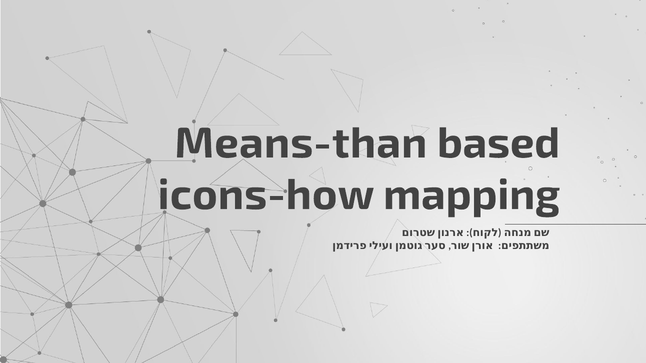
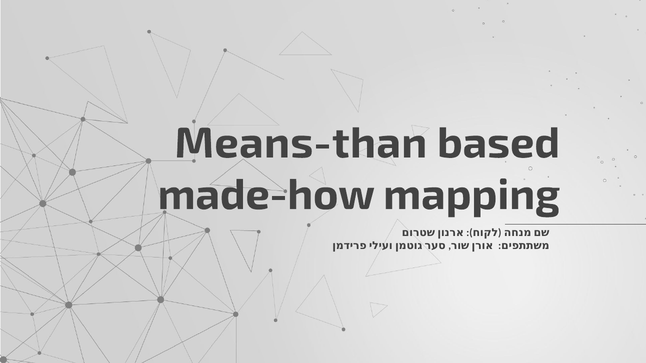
icons-how: icons-how -> made-how (266, 195)
